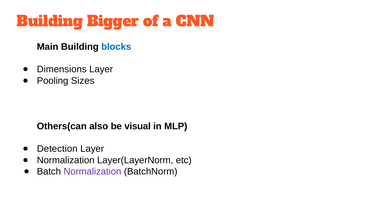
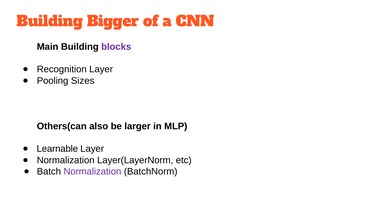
blocks colour: blue -> purple (116, 47)
Dimensions: Dimensions -> Recognition (62, 69)
visual: visual -> larger (138, 126)
Detection: Detection -> Learnable (57, 149)
